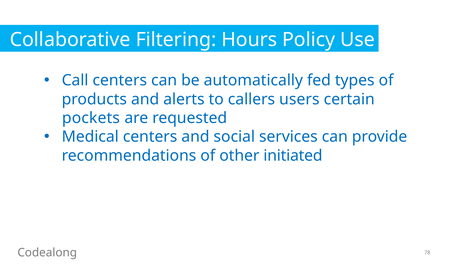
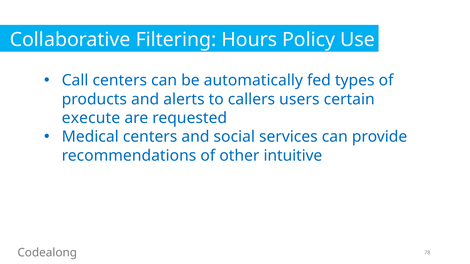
pockets: pockets -> execute (91, 118)
initiated: initiated -> intuitive (293, 156)
